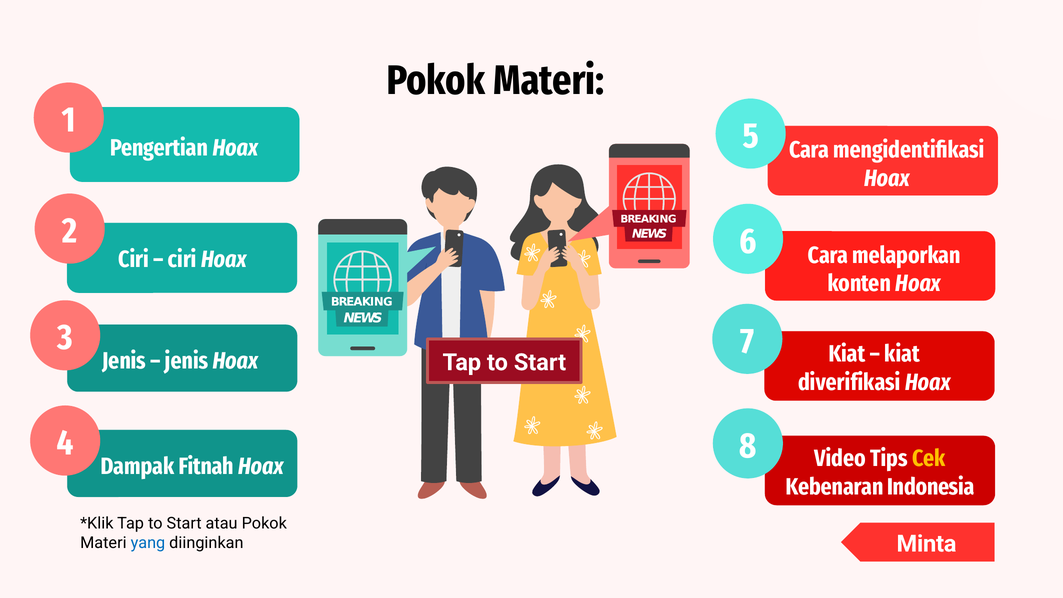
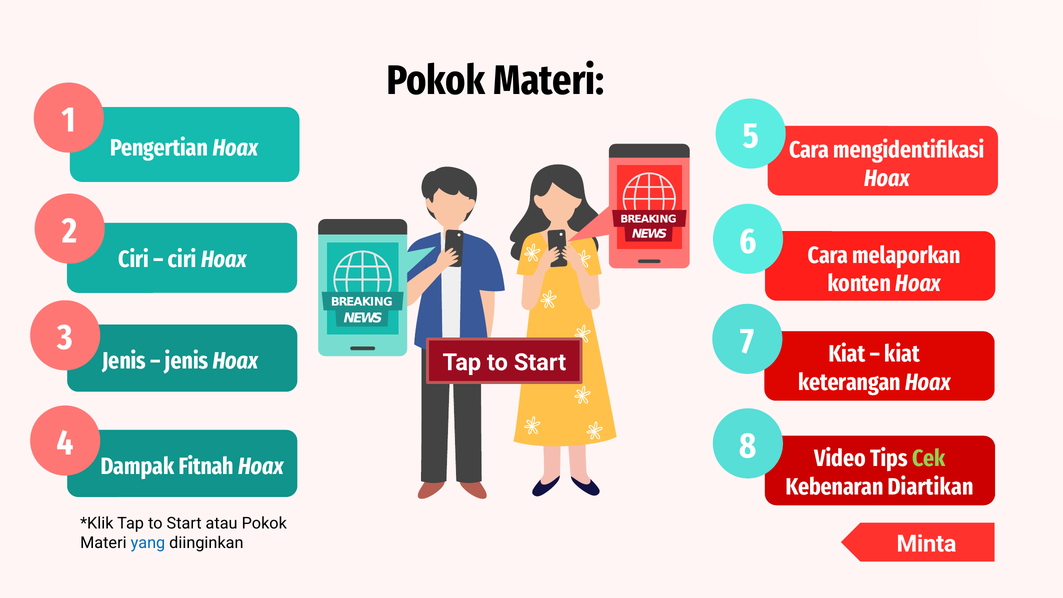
diverifikasi: diverifikasi -> keterangan (849, 382)
Cek colour: yellow -> light green (929, 459)
Indonesia: Indonesia -> Diartikan (931, 487)
